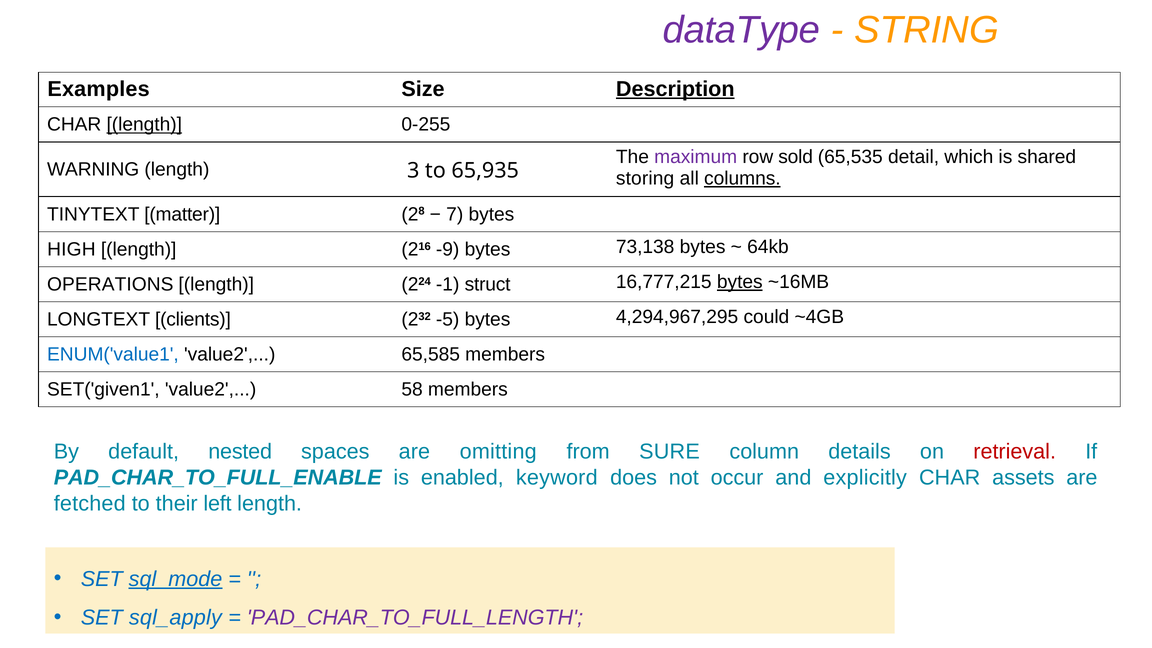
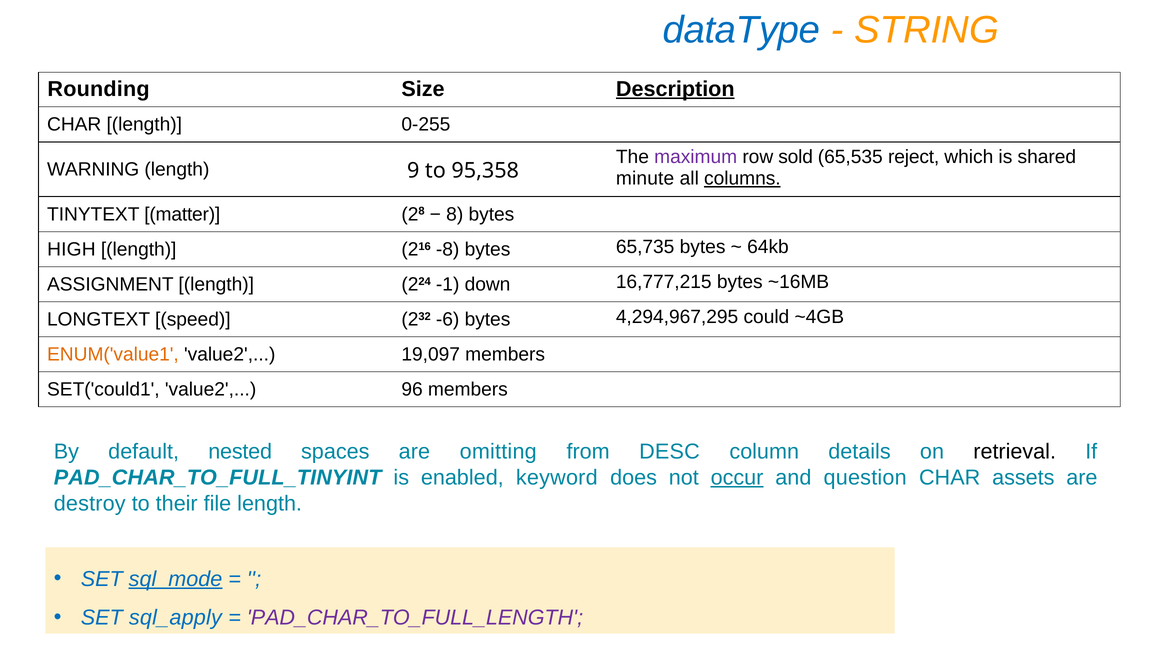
dataType colour: purple -> blue (741, 30)
Examples: Examples -> Rounding (99, 89)
length underline: present -> none (144, 125)
detail: detail -> reject (914, 157)
3: 3 -> 9 (413, 170)
65,935: 65,935 -> 95,358 (485, 170)
storing: storing -> minute (645, 178)
7: 7 -> 8 (455, 214)
-9: -9 -> -8 (448, 249)
73,138: 73,138 -> 65,735 (645, 247)
OPERATIONS: OPERATIONS -> ASSIGNMENT (110, 284)
struct: struct -> down (488, 284)
bytes underline: present -> none (740, 282)
clients: clients -> speed (193, 320)
-5: -5 -> -6 (448, 320)
ENUM('value1 colour: blue -> orange (113, 355)
65,585: 65,585 -> 19,097 (431, 355)
SET('given1: SET('given1 -> SET('could1 (103, 390)
58: 58 -> 96 (412, 390)
SURE: SURE -> DESC (669, 452)
retrieval colour: red -> black (1015, 452)
PAD_CHAR_TO_FULL_ENABLE: PAD_CHAR_TO_FULL_ENABLE -> PAD_CHAR_TO_FULL_TINYINT (218, 477)
occur underline: none -> present (737, 477)
explicitly: explicitly -> question (865, 477)
fetched: fetched -> destroy (90, 503)
left: left -> file (217, 503)
